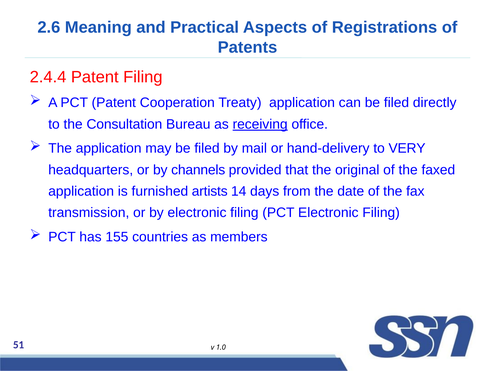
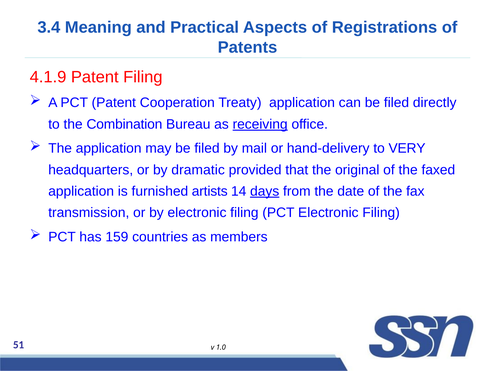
2.6: 2.6 -> 3.4 (49, 28)
2.4.4: 2.4.4 -> 4.1.9 (48, 77)
Consultation: Consultation -> Combination (124, 124)
channels: channels -> dramatic (198, 170)
days underline: none -> present (265, 191)
155: 155 -> 159 (117, 237)
